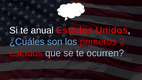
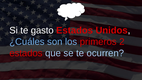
anual: anual -> gasto (42, 30)
